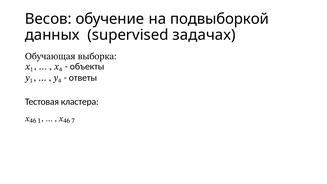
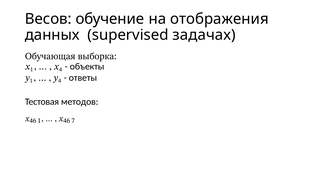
подвыборкой: подвыборкой -> отображения (219, 19)
кластера: кластера -> методов (80, 102)
